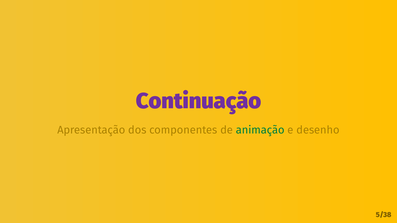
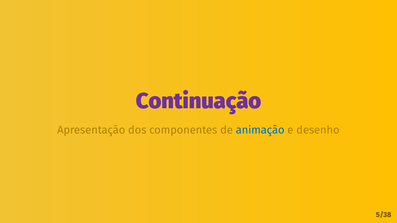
animação colour: green -> blue (260, 130)
